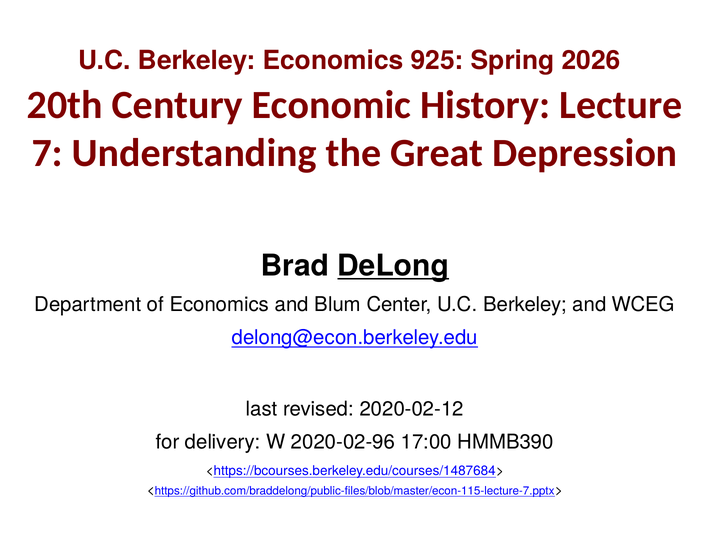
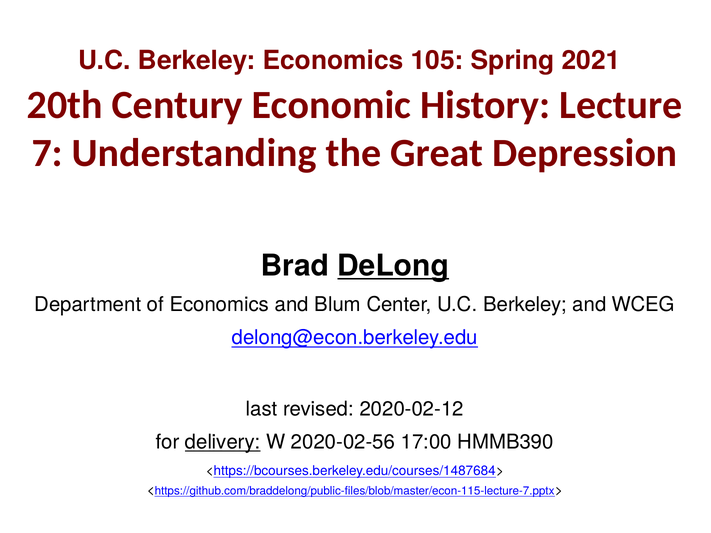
925: 925 -> 105 (437, 61)
2026: 2026 -> 2021 (591, 61)
delivery underline: none -> present (223, 442)
2020-02-96: 2020-02-96 -> 2020-02-56 (343, 442)
